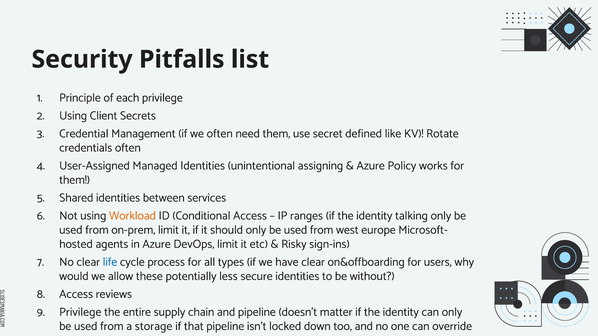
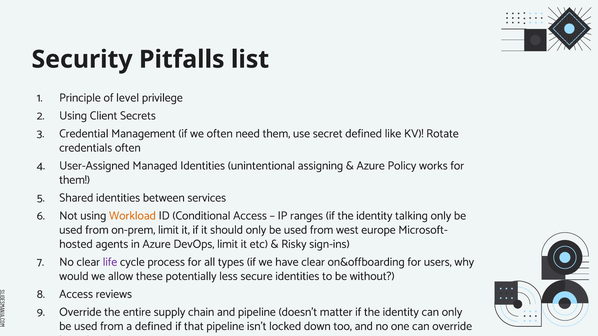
each: each -> level (128, 98)
life colour: blue -> purple (110, 262)
Privilege: Privilege -> Override (80, 312)
a storage: storage -> defined (154, 326)
